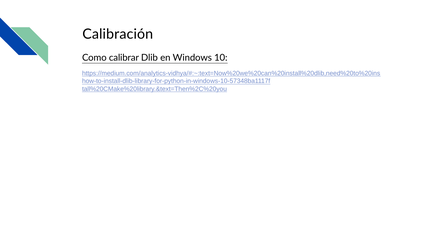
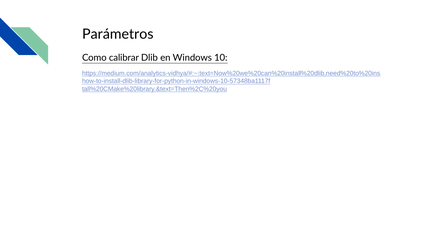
Calibración: Calibración -> Parámetros (118, 34)
